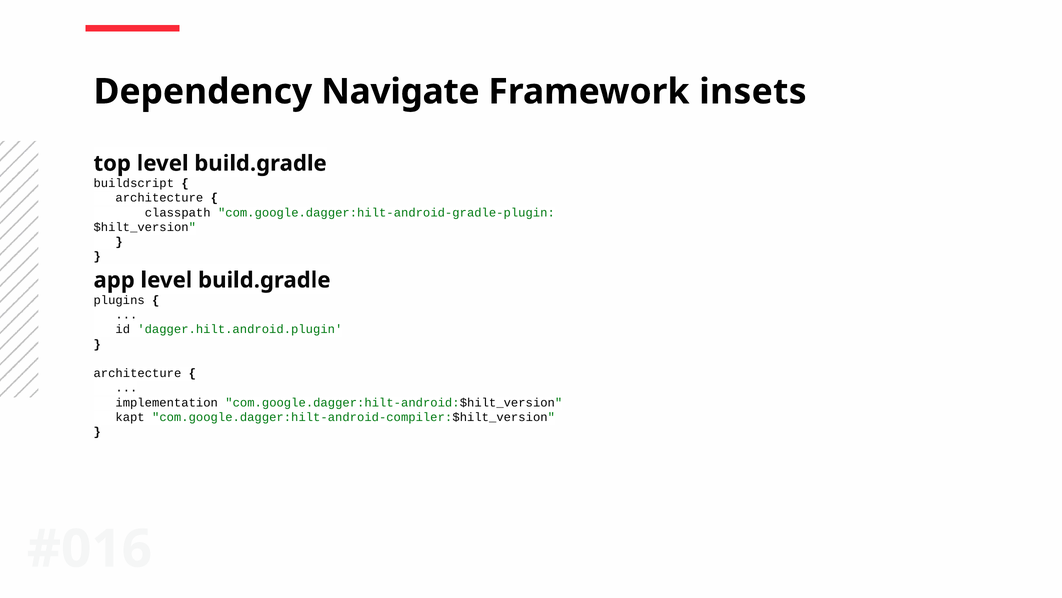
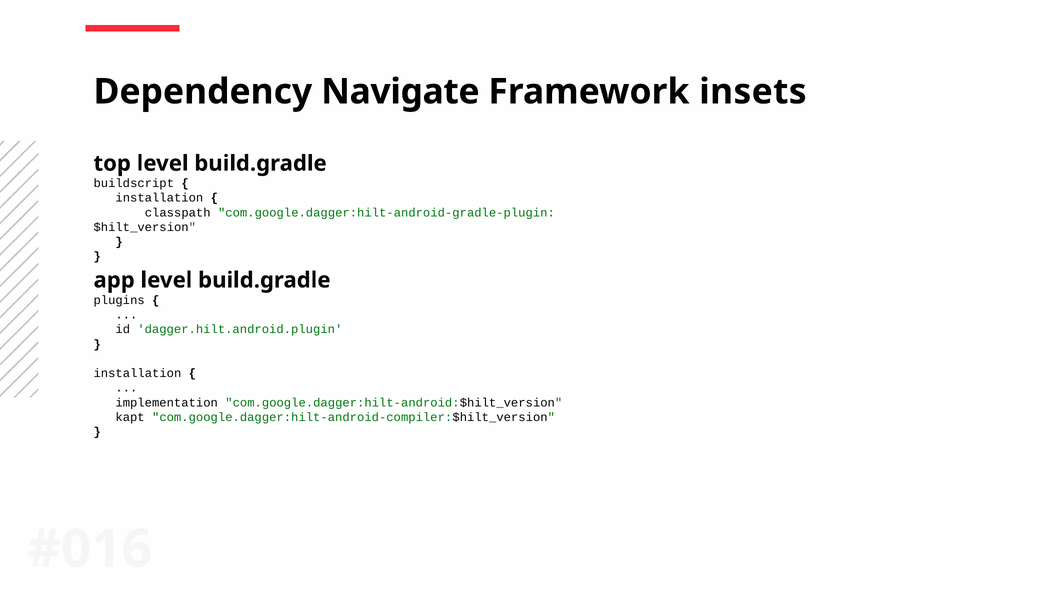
architecture: architecture -> installation (159, 198)
architecture: architecture -> installation (137, 373)
